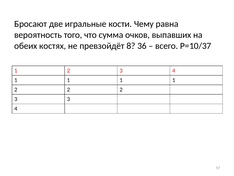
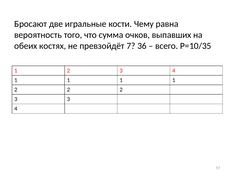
8: 8 -> 7 (131, 46)
P=10/37: P=10/37 -> P=10/35 (196, 46)
